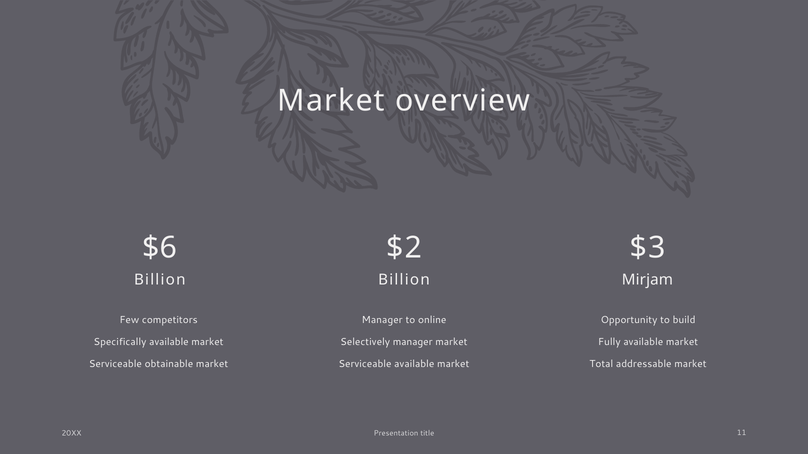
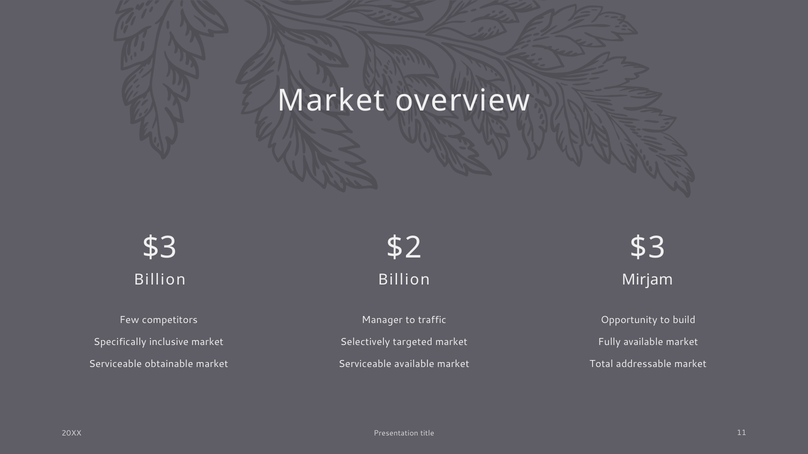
$6: $6 -> $3 (160, 248)
online: online -> traffic (432, 320)
available: available -> inclusive (169, 342)
manager: manager -> targeted (413, 342)
